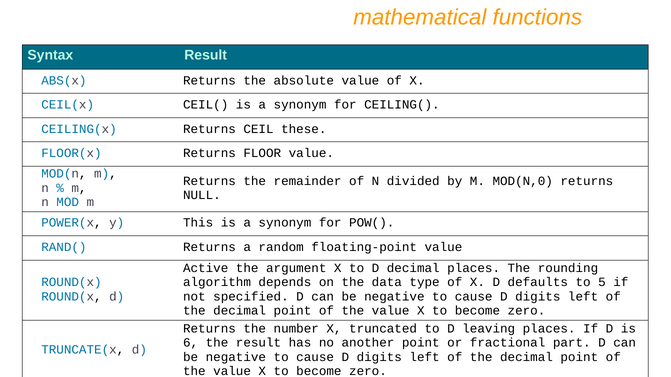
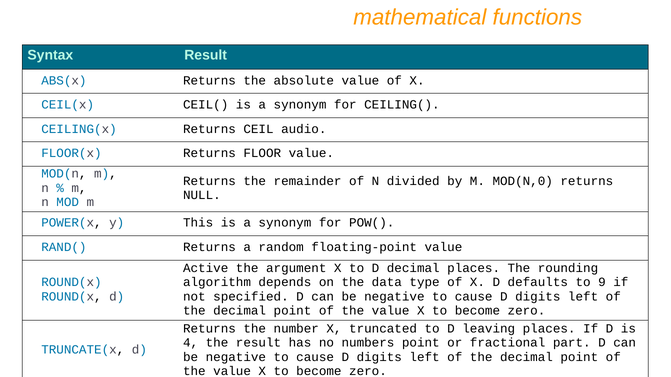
these: these -> audio (304, 129)
5: 5 -> 9 (602, 283)
6: 6 -> 4 (191, 343)
another: another -> numbers (368, 343)
